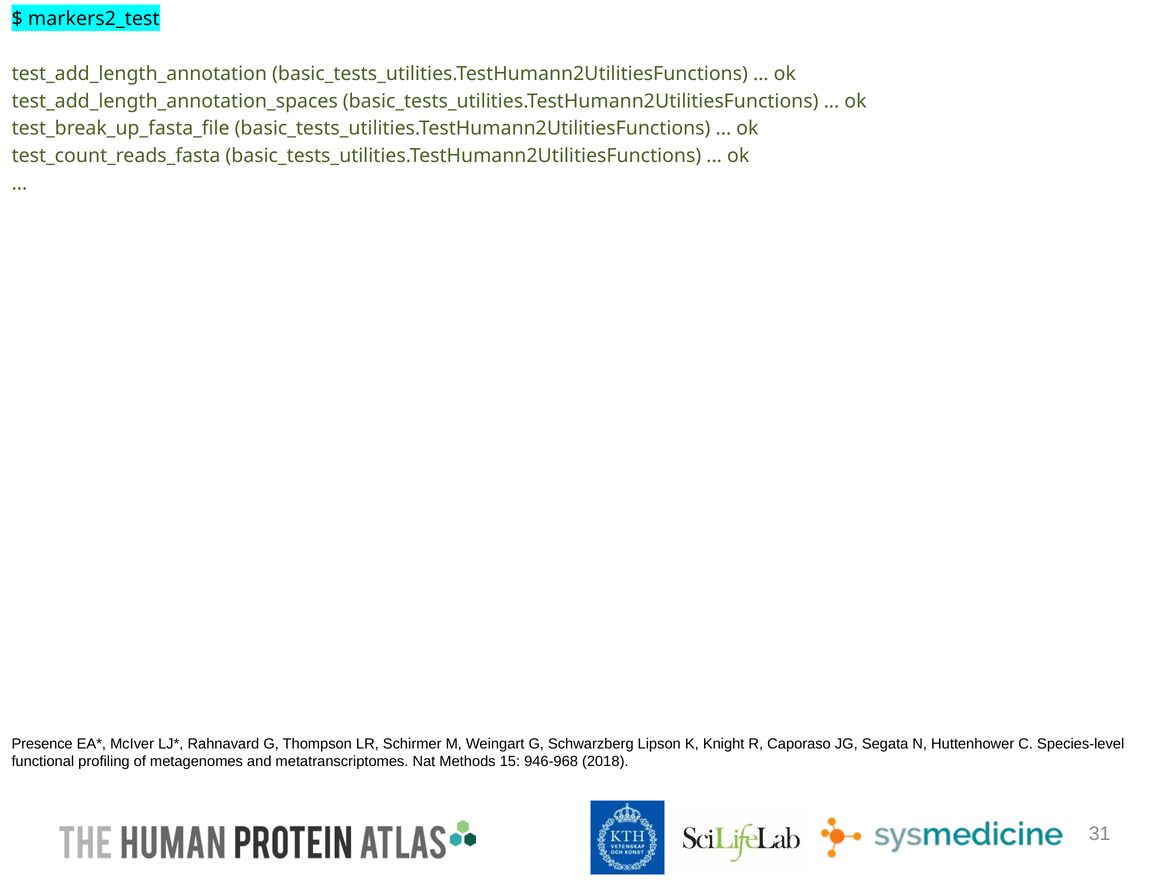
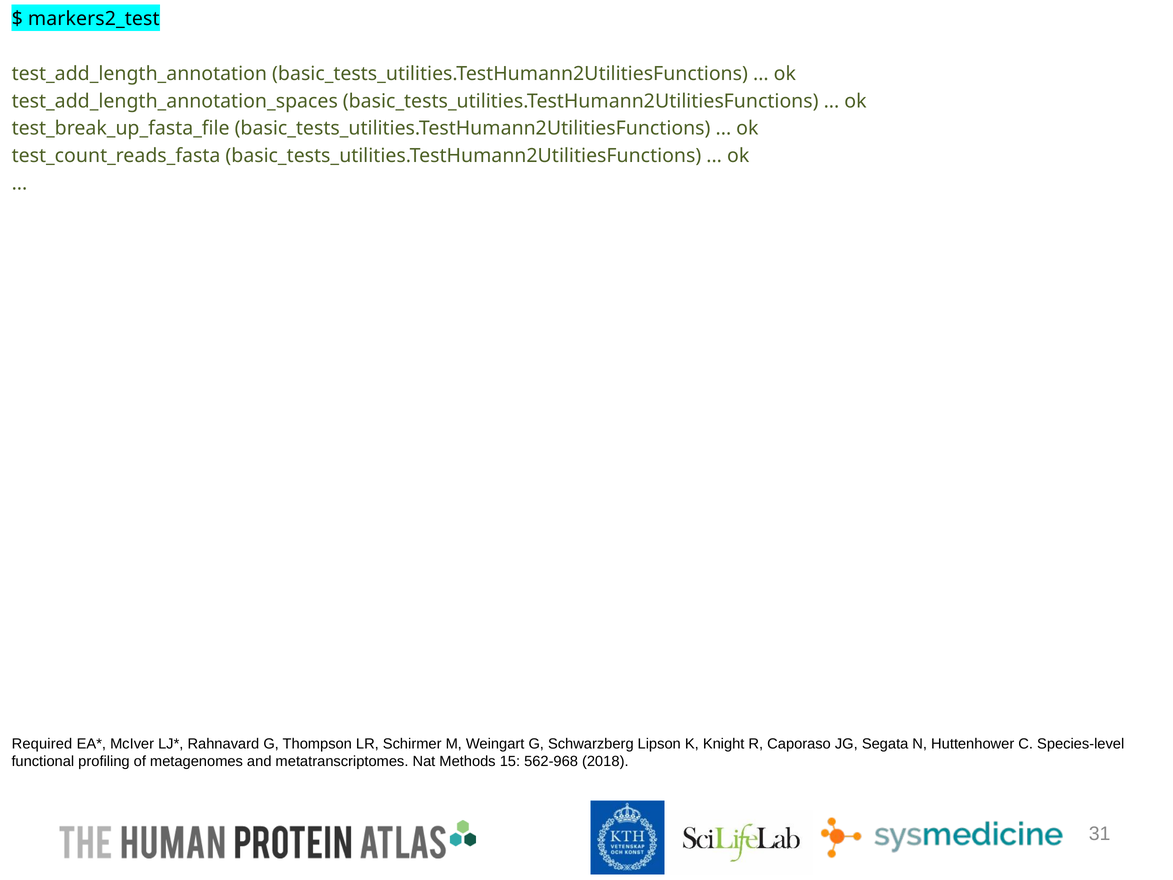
Presence: Presence -> Required (42, 744)
946-968: 946-968 -> 562-968 (551, 761)
